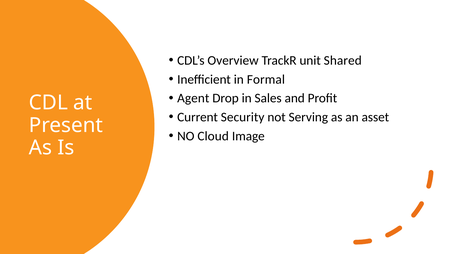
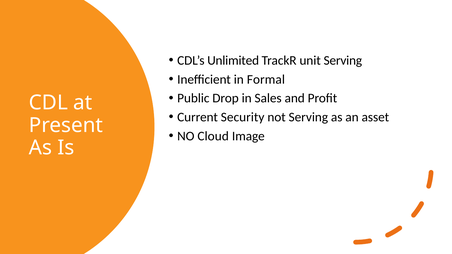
Overview: Overview -> Unlimited (233, 60)
unit Shared: Shared -> Serving (343, 60)
Agent: Agent -> Public (193, 98)
